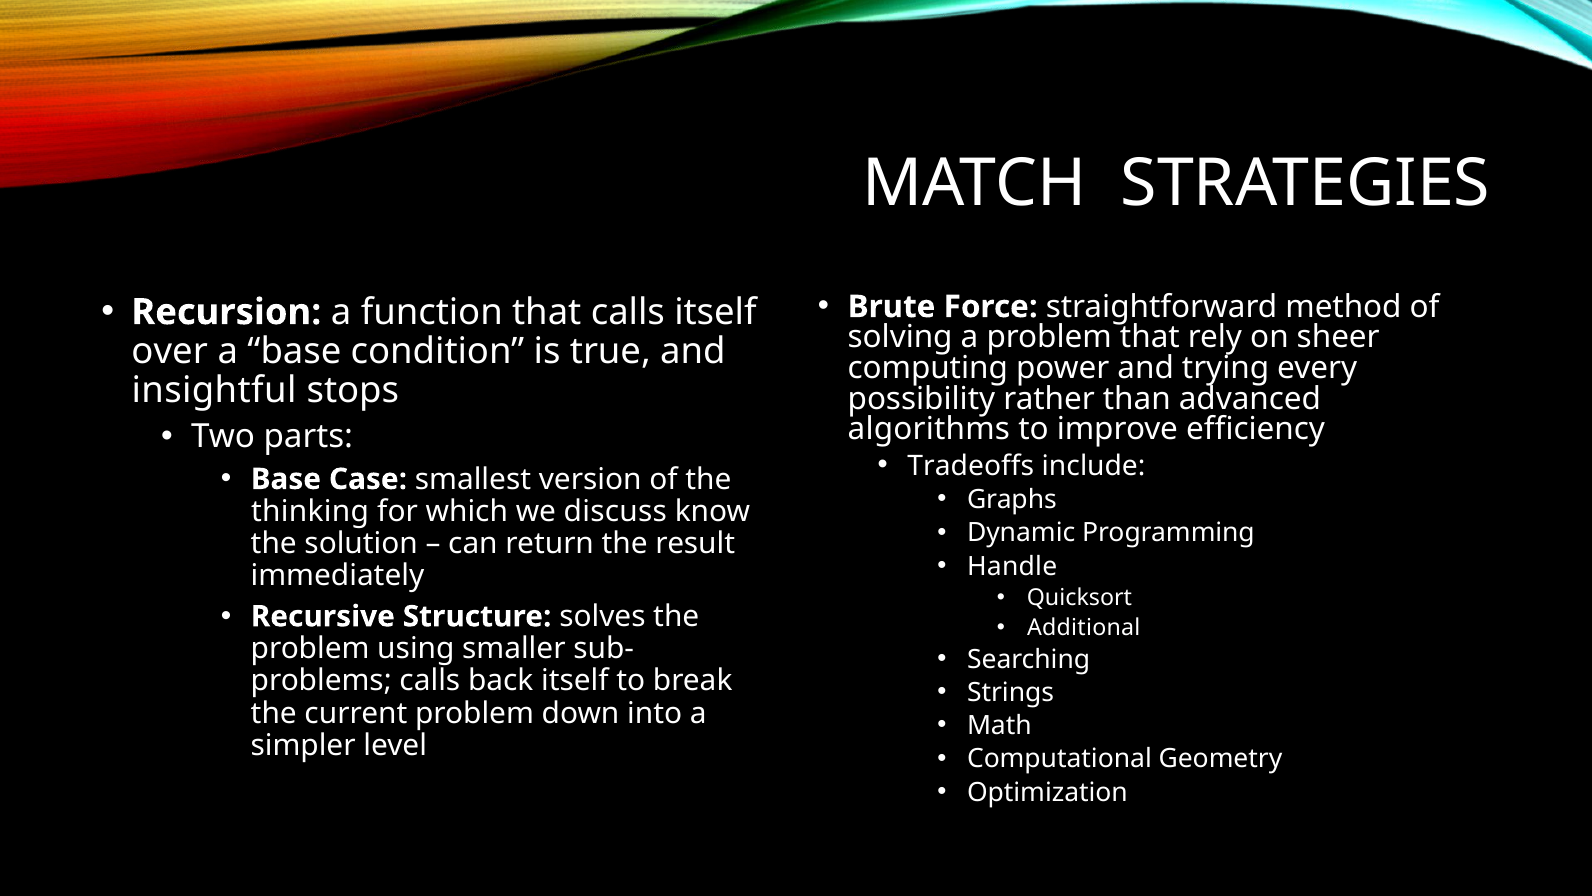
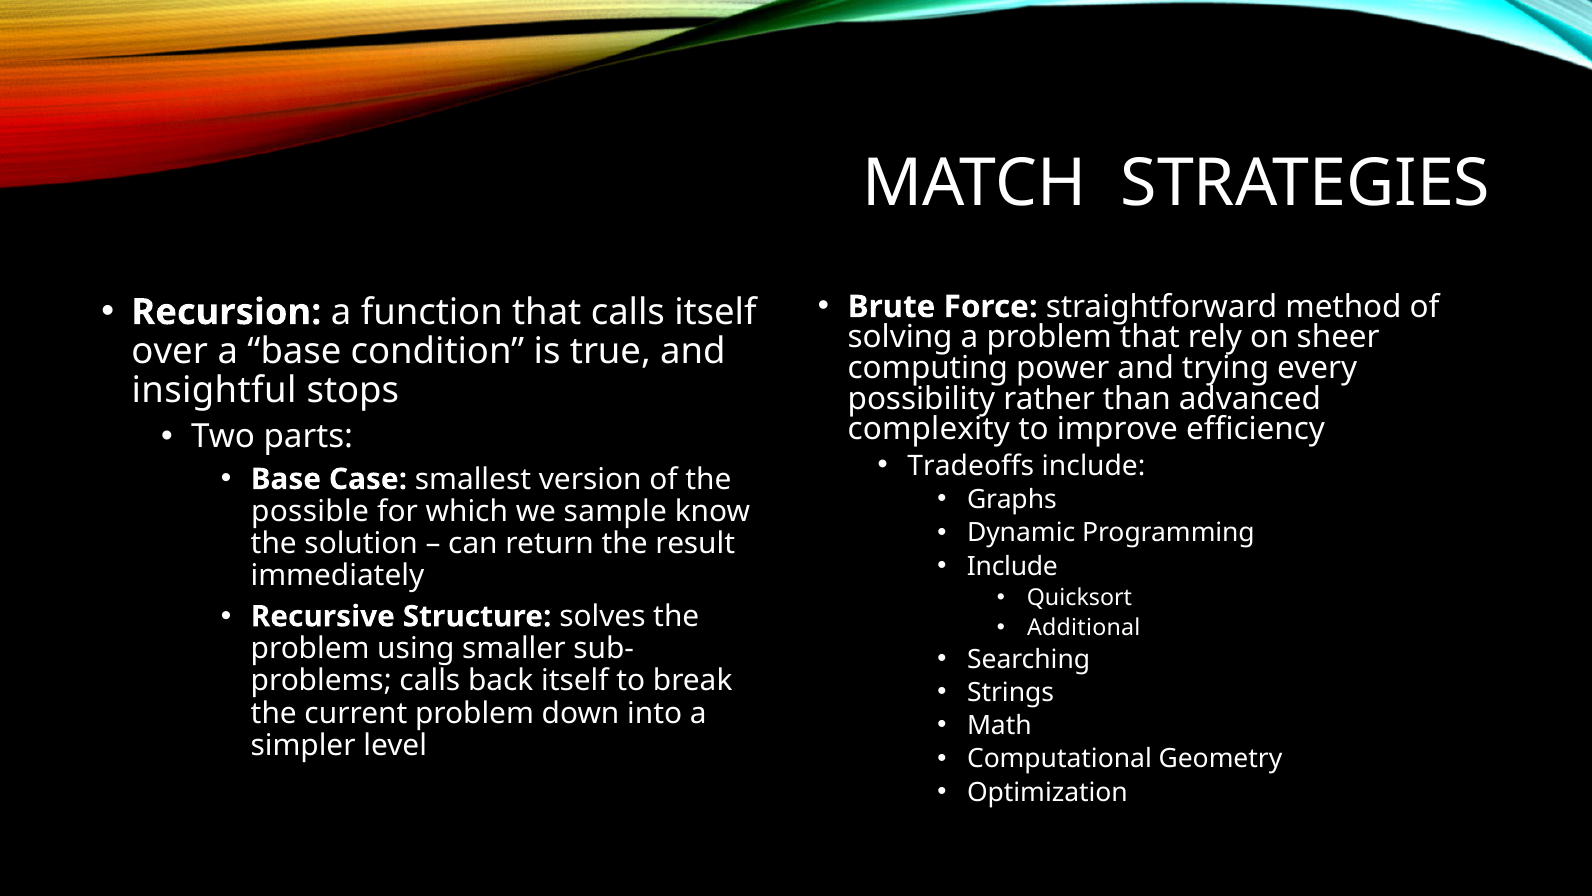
algorithms: algorithms -> complexity (929, 429)
thinking: thinking -> possible (310, 511)
discuss: discuss -> sample (615, 511)
Handle: Handle -> Include (1012, 566)
